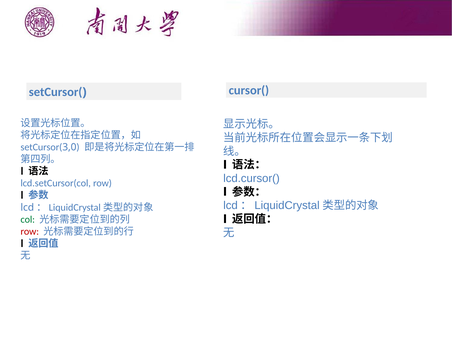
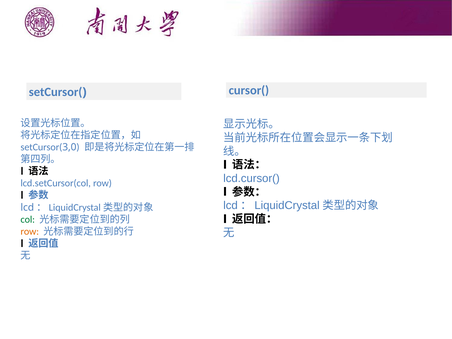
row colour: red -> orange (30, 231)
